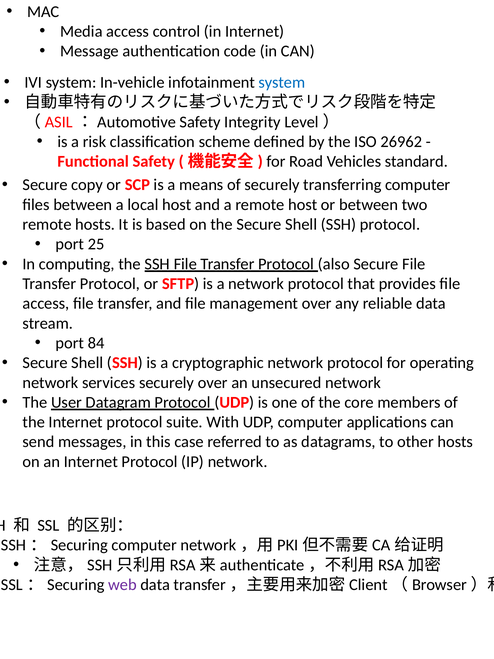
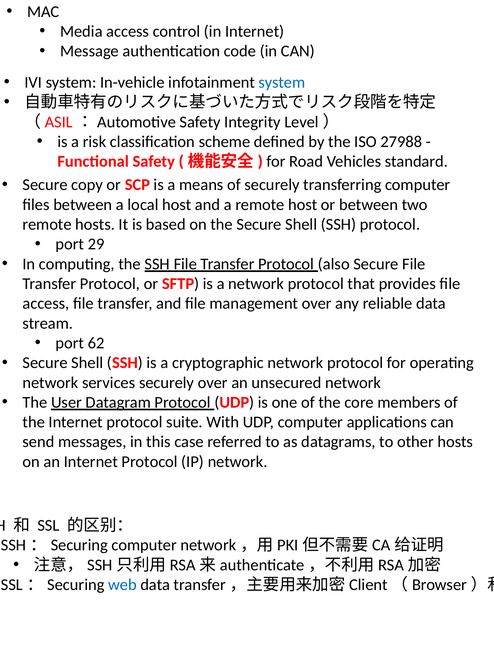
26962: 26962 -> 27988 (401, 142)
25: 25 -> 29 (96, 244)
84: 84 -> 62 (96, 343)
web colour: purple -> blue (122, 584)
